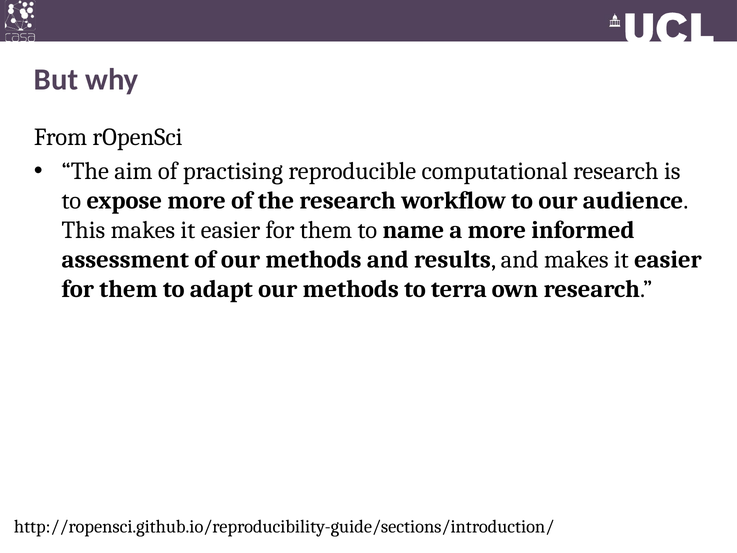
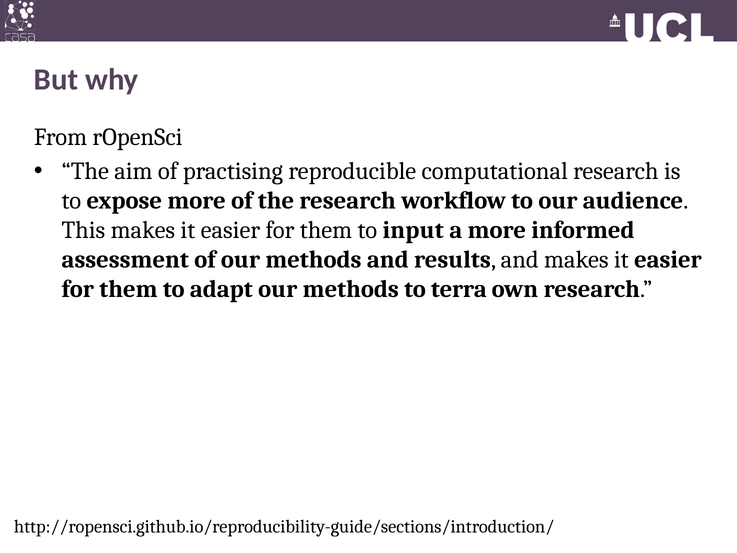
name: name -> input (413, 230)
